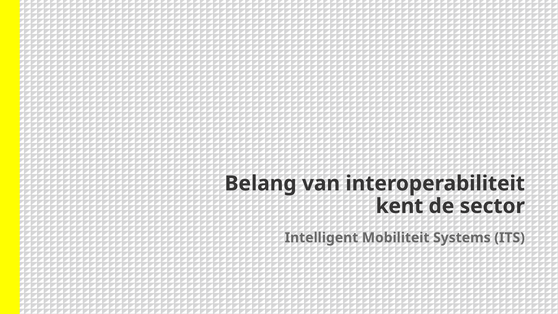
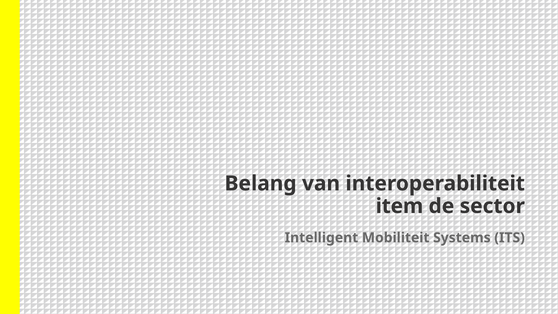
kent: kent -> item (399, 206)
